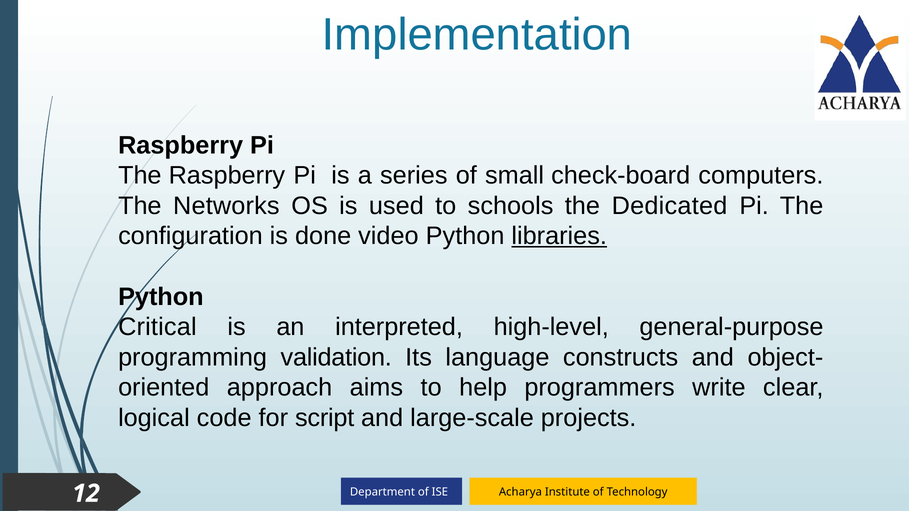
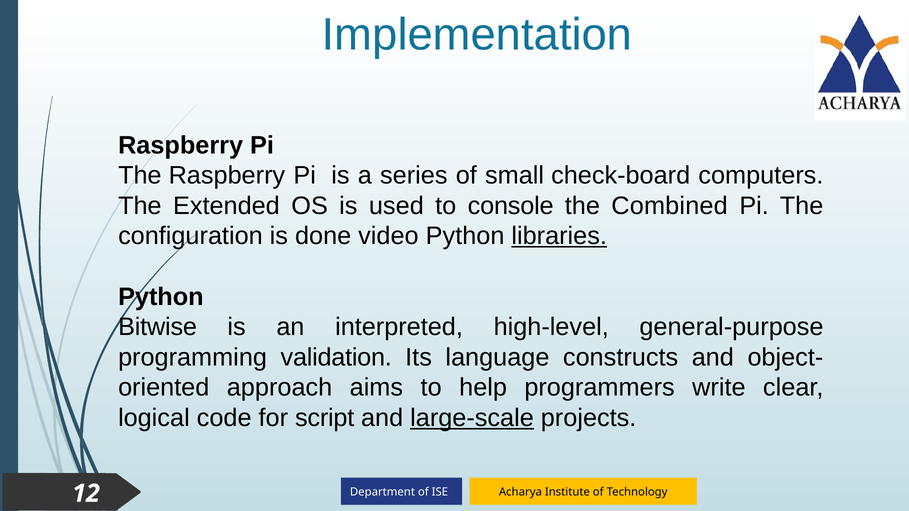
Networks: Networks -> Extended (226, 206)
schools: schools -> console (511, 206)
Dedicated: Dedicated -> Combined (670, 206)
Critical: Critical -> Bitwise (158, 327)
large-scale underline: none -> present (472, 418)
